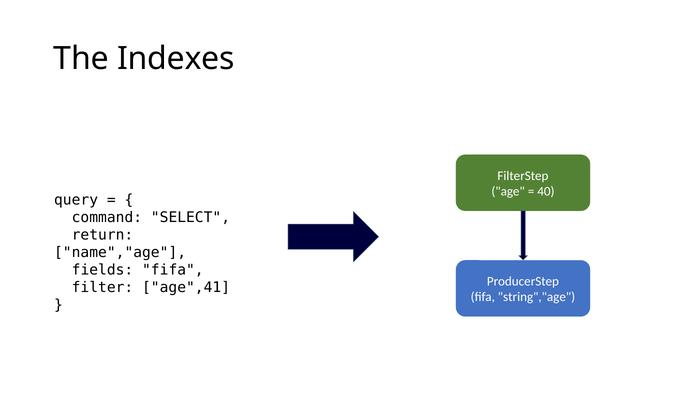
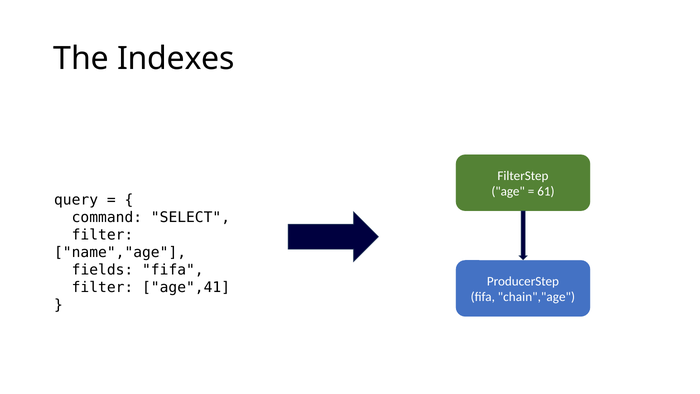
40: 40 -> 61 (546, 191)
return: return -> filter (102, 235)
string","age: string","age -> chain","age (536, 297)
